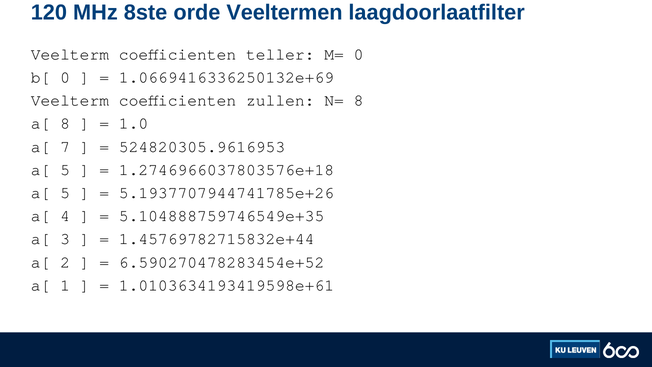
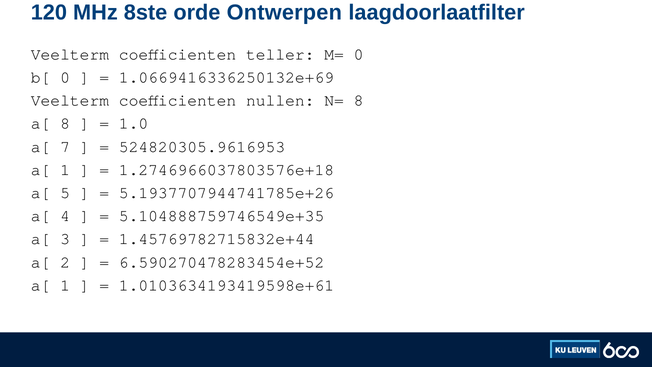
Veeltermen: Veeltermen -> Ontwerpen (284, 12)
zullen: zullen -> nullen (280, 100)
5: 5 -> 1 (65, 170)
